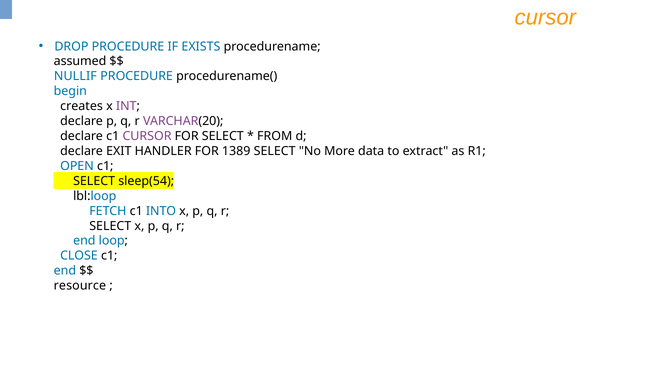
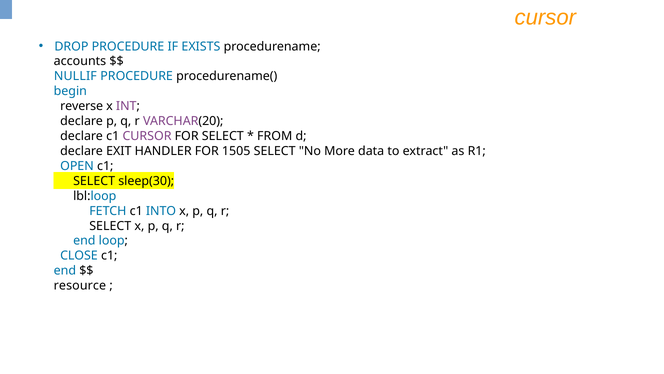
assumed: assumed -> accounts (80, 61)
creates: creates -> reverse (82, 106)
1389: 1389 -> 1505 (236, 151)
sleep(54: sleep(54 -> sleep(30 (146, 181)
